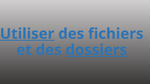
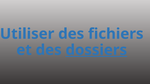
Utiliser underline: present -> none (27, 34)
